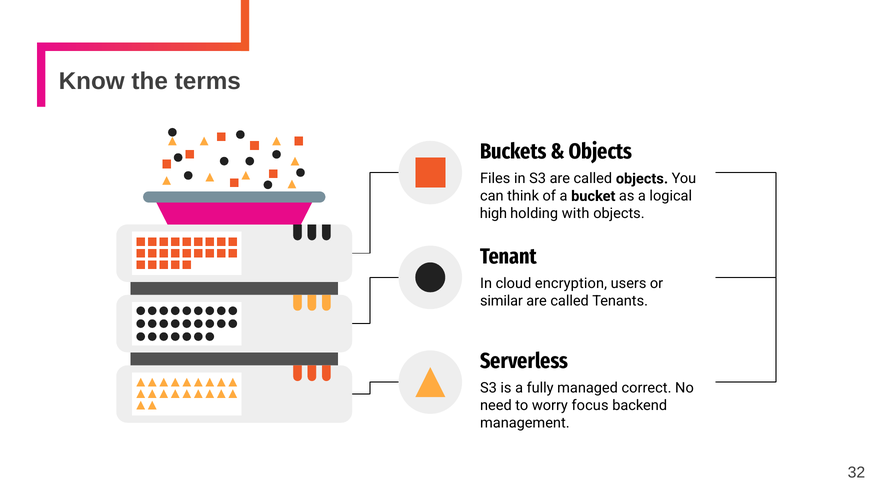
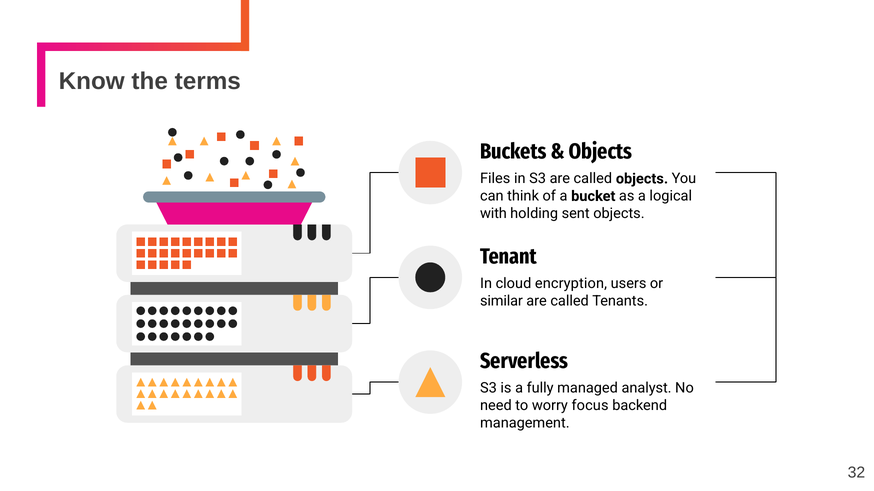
high: high -> with (493, 214)
with: with -> sent (576, 214)
correct: correct -> analyst (647, 389)
